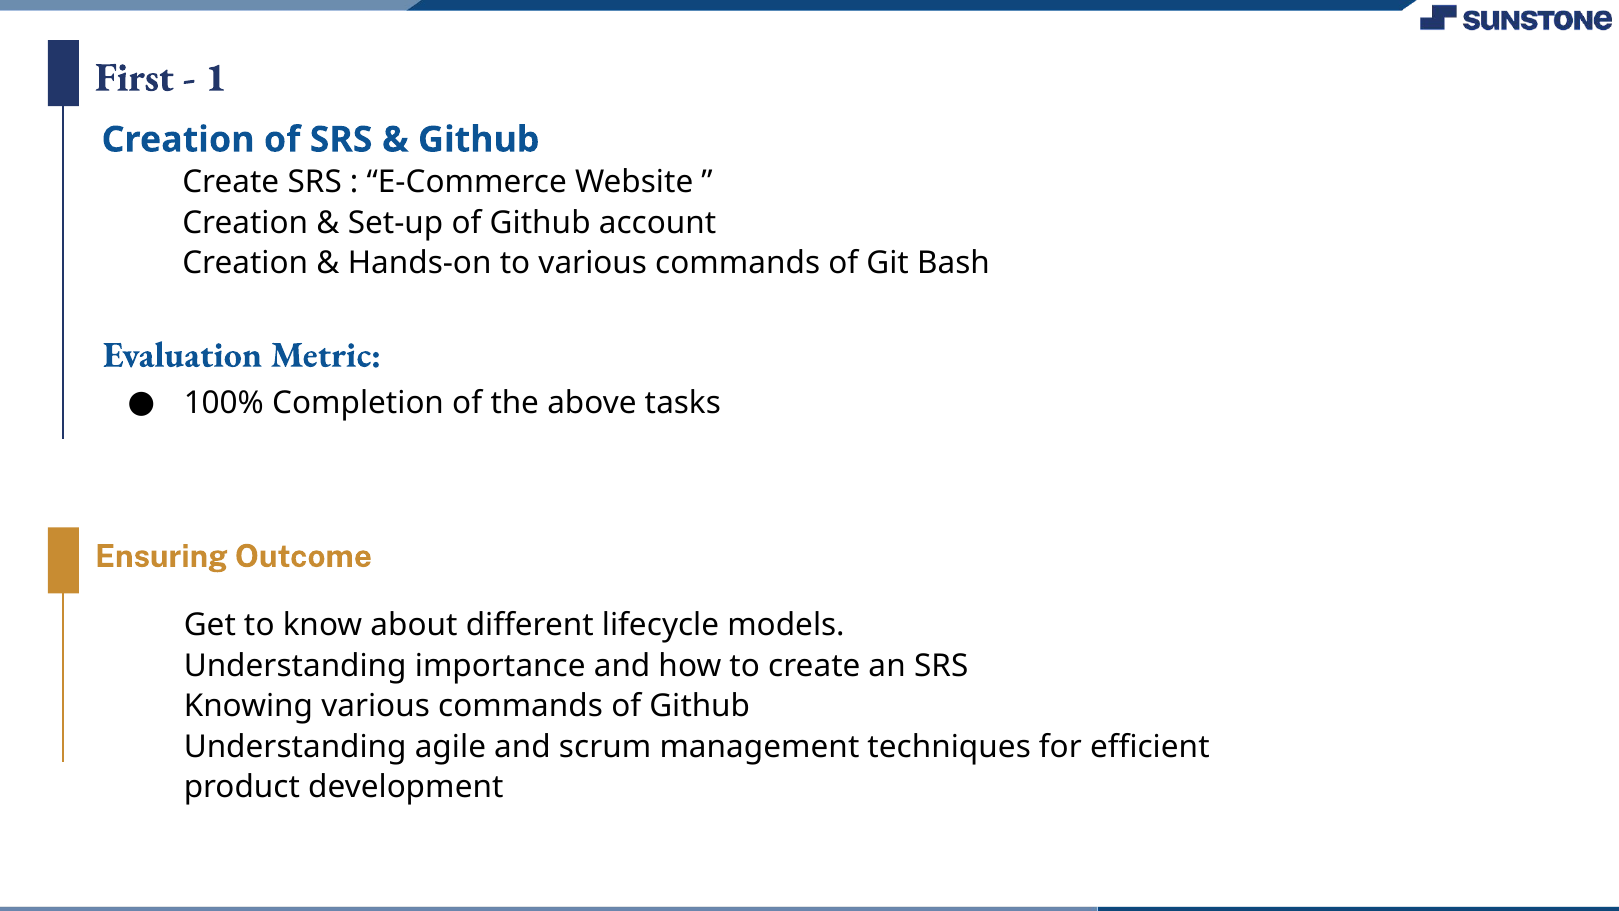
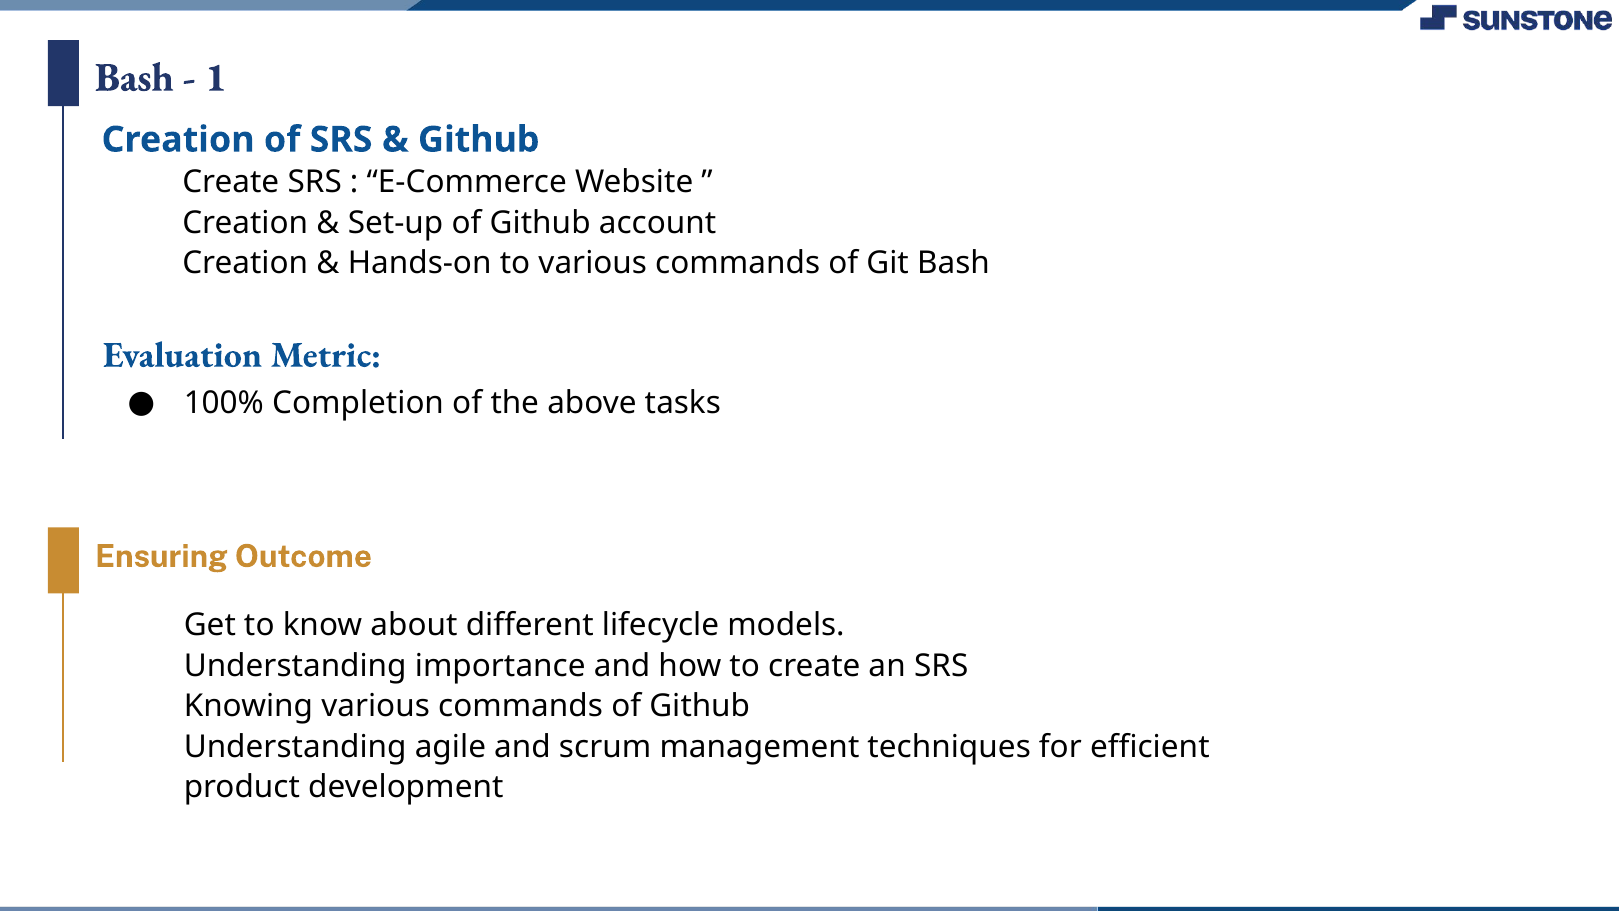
First: First -> Bash (134, 77)
